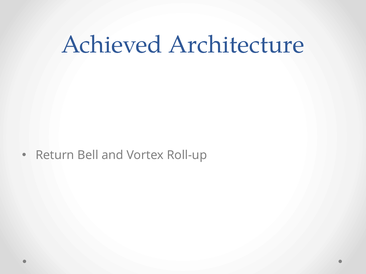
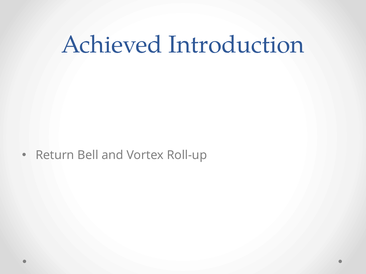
Architecture: Architecture -> Introduction (236, 45)
